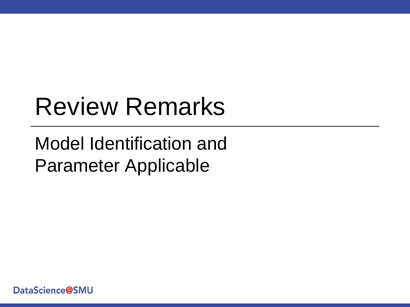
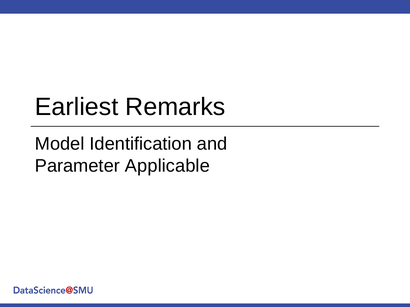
Review: Review -> Earliest (77, 107)
